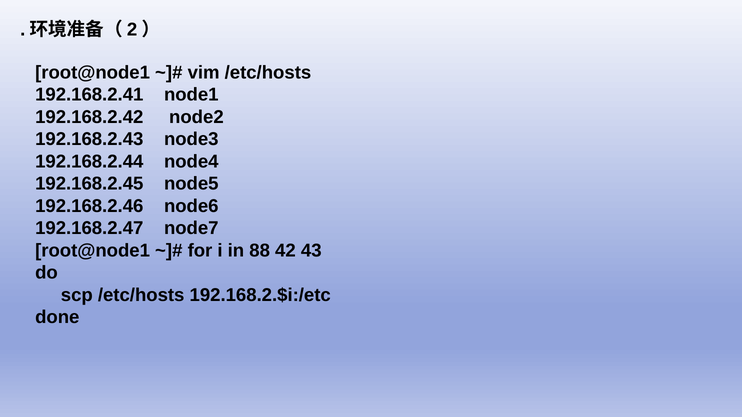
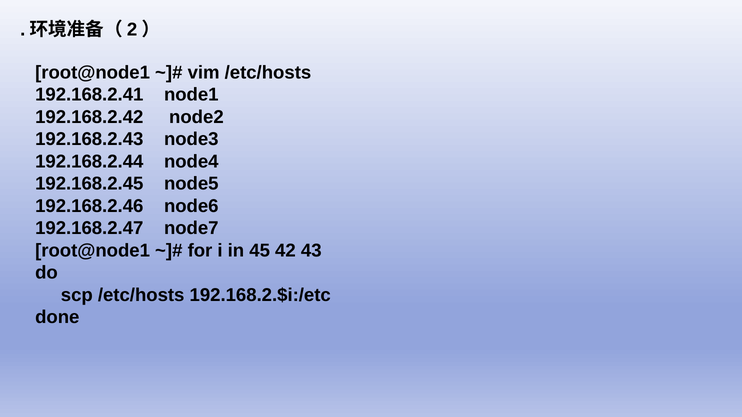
88: 88 -> 45 (260, 251)
